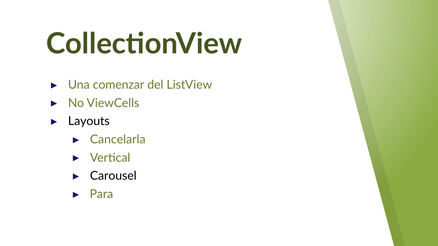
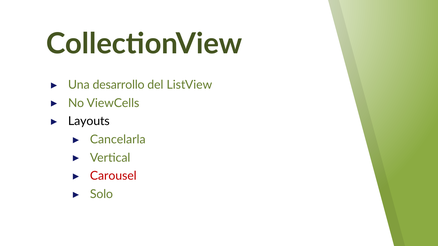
comenzar: comenzar -> desarrollo (119, 85)
Carousel colour: black -> red (113, 176)
Para: Para -> Solo (101, 195)
